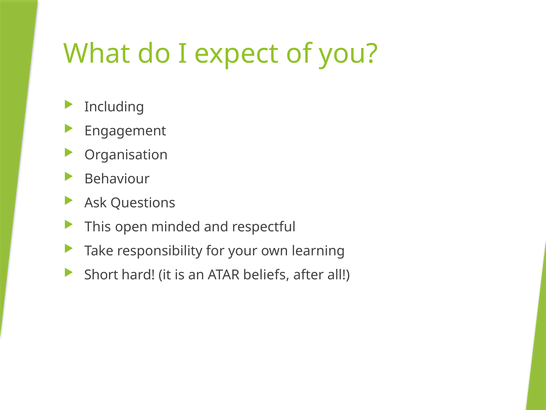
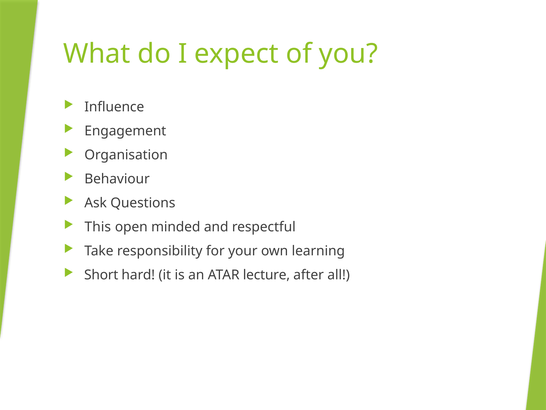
Including: Including -> Influence (114, 107)
beliefs: beliefs -> lecture (266, 274)
